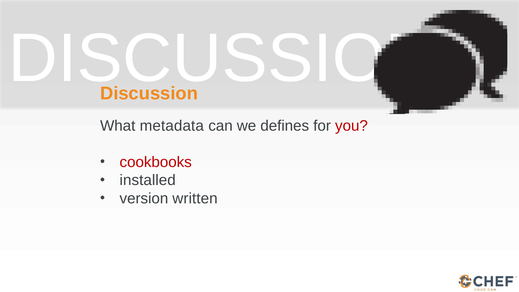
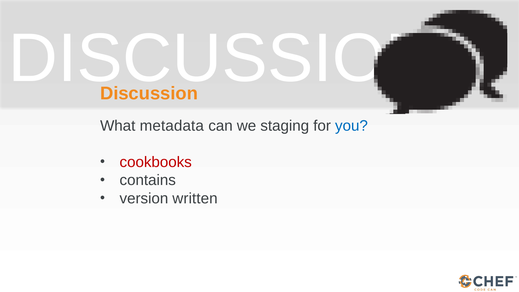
defines: defines -> staging (285, 126)
you colour: red -> blue (351, 126)
installed: installed -> contains (148, 180)
